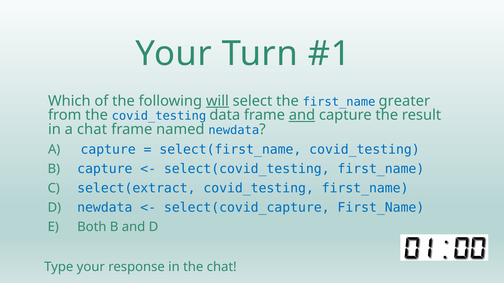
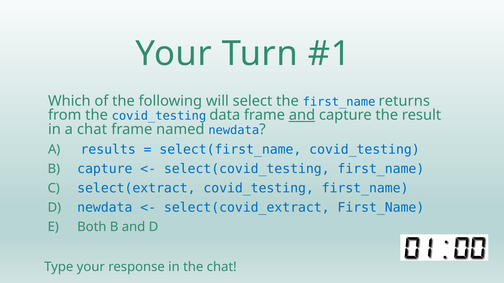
will underline: present -> none (217, 101)
greater: greater -> returns (404, 101)
A capture: capture -> results (108, 150)
select(covid_capture: select(covid_capture -> select(covid_extract (247, 208)
